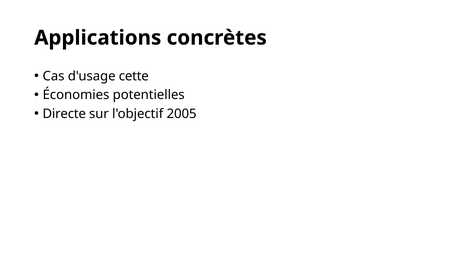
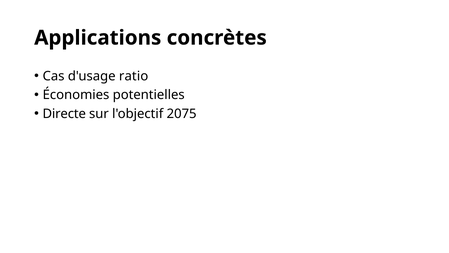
cette: cette -> ratio (134, 76)
2005: 2005 -> 2075 (182, 114)
